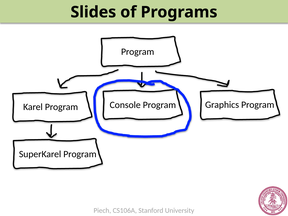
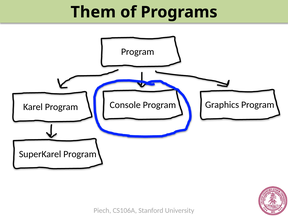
Slides: Slides -> Them (93, 12)
